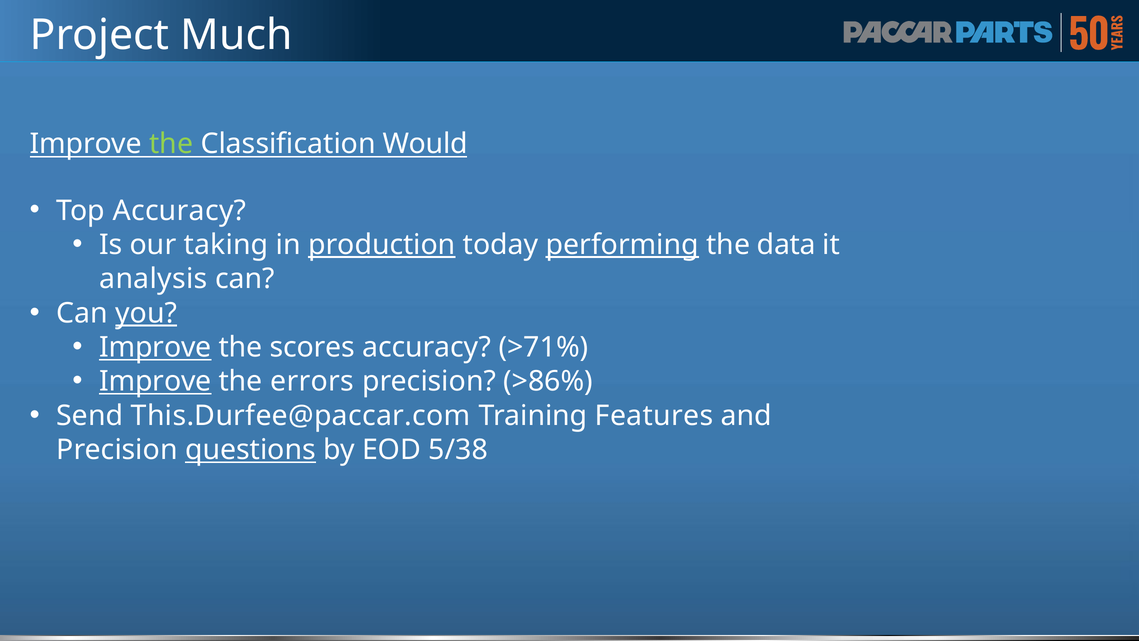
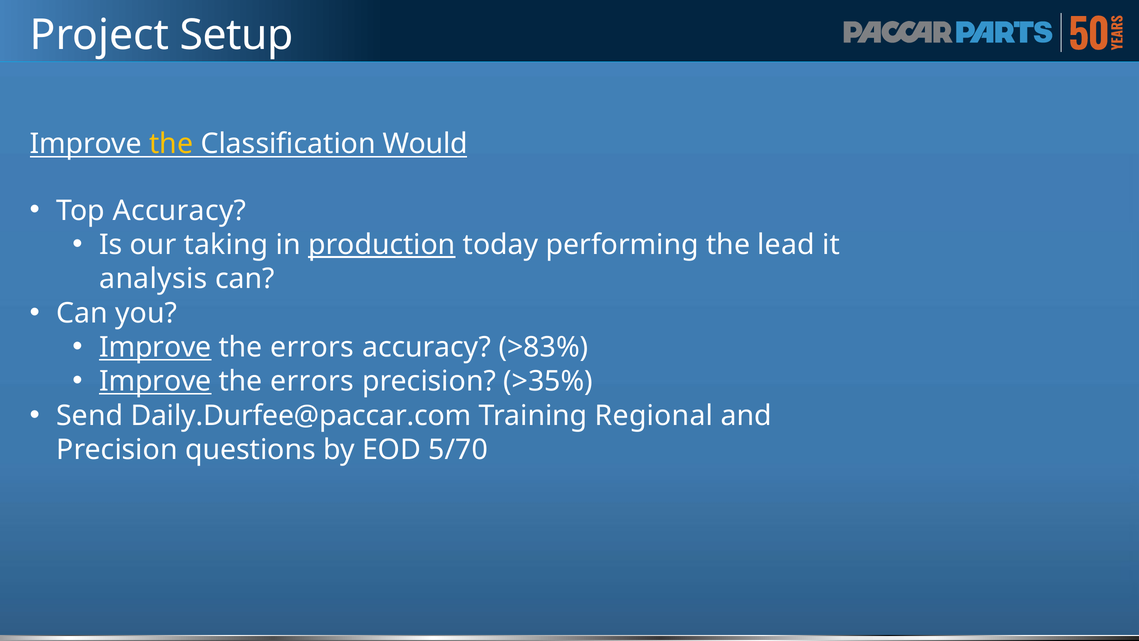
Much: Much -> Setup (237, 35)
the colour: light green -> yellow (171, 144)
performing underline: present -> none (622, 245)
data: data -> lead (786, 245)
you underline: present -> none (146, 313)
scores: scores -> errors (312, 347)
>71%: >71% -> >83% (543, 347)
>86%: >86% -> >35% (548, 381)
This.Durfee@paccar.com: This.Durfee@paccar.com -> Daily.Durfee@paccar.com (301, 416)
Features: Features -> Regional (654, 416)
questions underline: present -> none (251, 450)
5/38: 5/38 -> 5/70 (458, 450)
